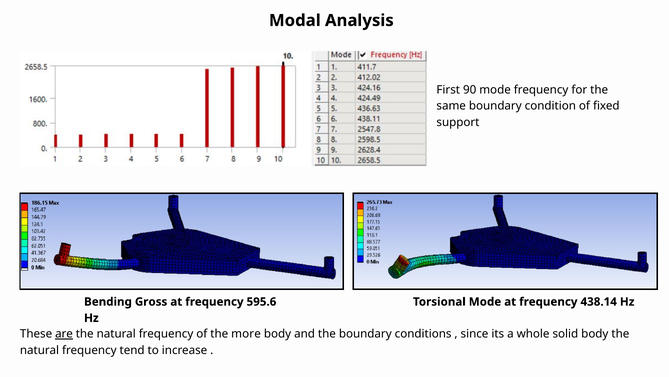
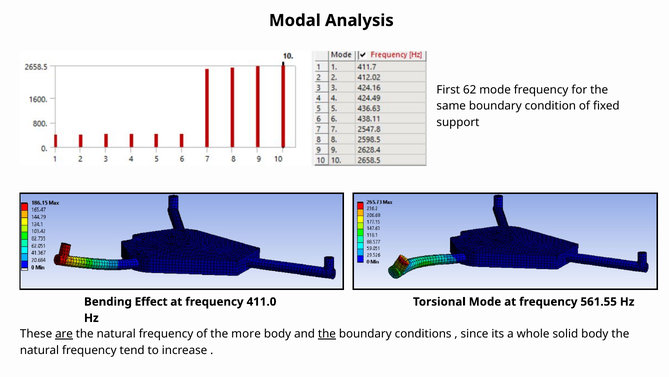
90: 90 -> 62 (470, 90)
Gross: Gross -> Effect (151, 301)
595.6: 595.6 -> 411.0 (261, 301)
438.14: 438.14 -> 561.55 (599, 301)
the underline: none -> present (327, 333)
